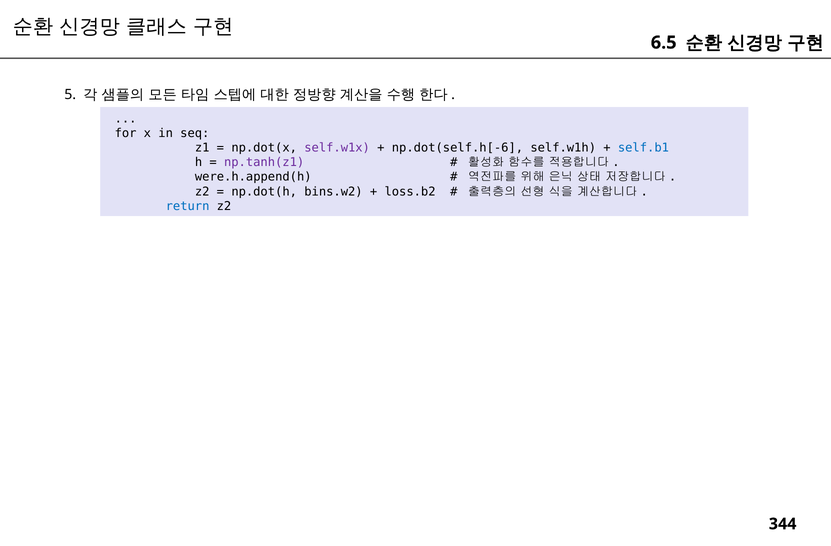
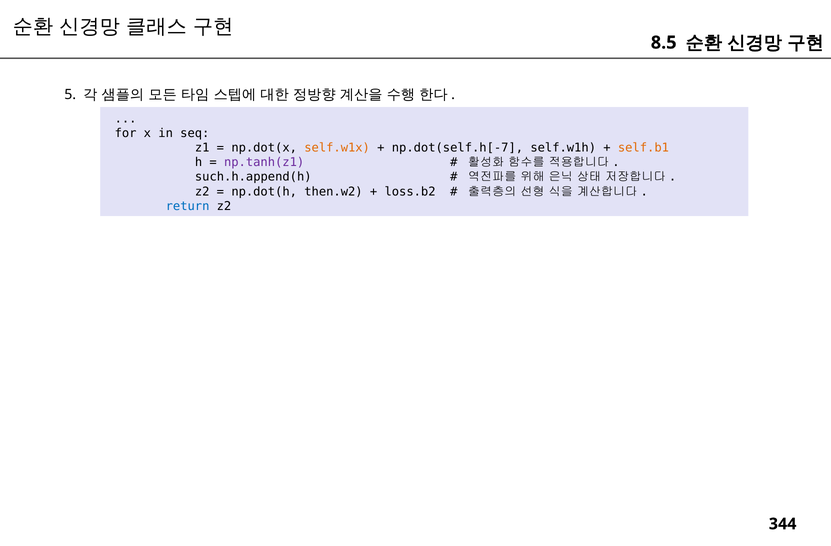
6.5: 6.5 -> 8.5 (664, 43)
self.w1x colour: purple -> orange (337, 148)
np.dot(self.h[-6: np.dot(self.h[-6 -> np.dot(self.h[-7 (457, 148)
self.b1 colour: blue -> orange (643, 148)
were.h.append(h: were.h.append(h -> such.h.append(h (253, 177)
bins.w2: bins.w2 -> then.w2 (333, 191)
